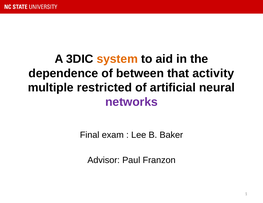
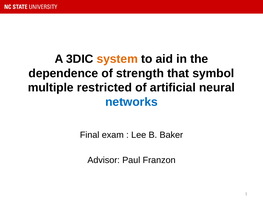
between: between -> strength (140, 73)
activity: activity -> symbol (213, 73)
networks colour: purple -> blue (131, 102)
